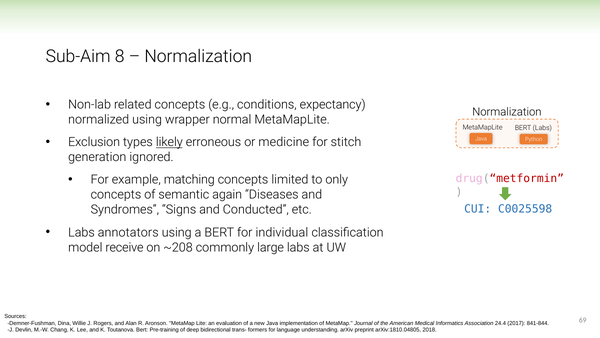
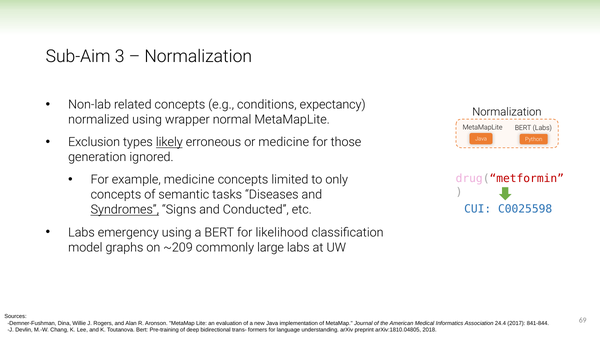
8: 8 -> 3 (120, 56)
stitch: stitch -> those (346, 142)
example matching: matching -> medicine (189, 180)
again: again -> tasks (227, 195)
Syndromes underline: none -> present (125, 210)
annotators: annotators -> emergency (128, 232)
individual: individual -> likelihood (282, 232)
receive: receive -> graphs (124, 247)
~208: ~208 -> ~209 (178, 247)
